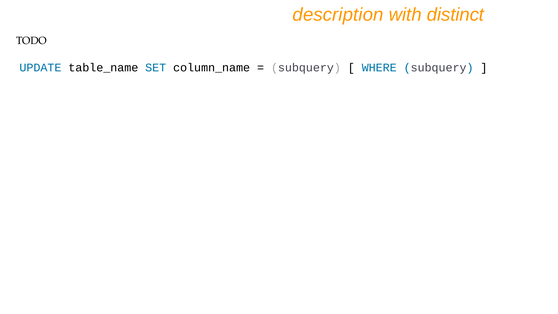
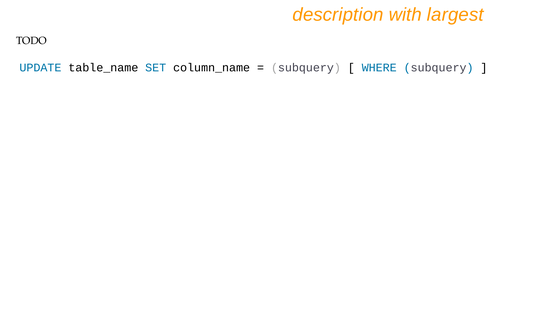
distinct: distinct -> largest (455, 15)
